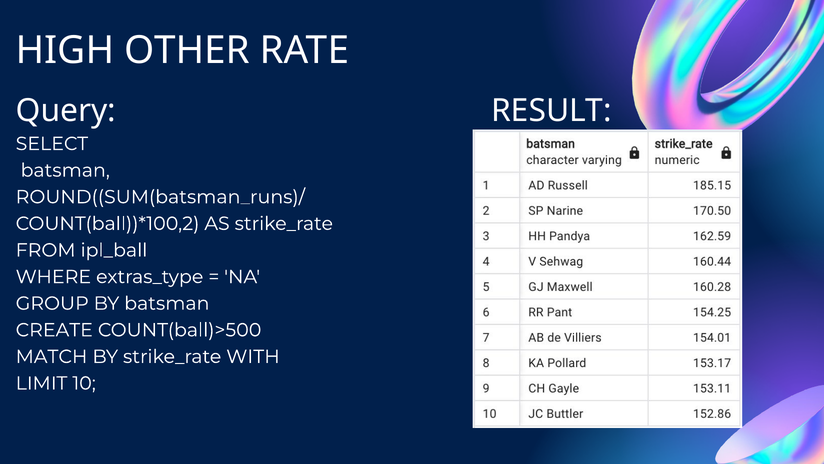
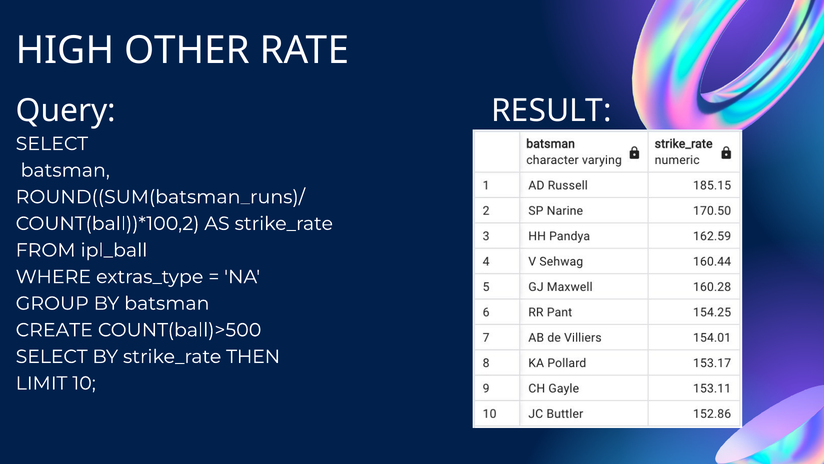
MATCH: MATCH -> SELECT (52, 356)
WITH: WITH -> THEN (253, 356)
